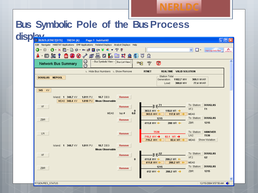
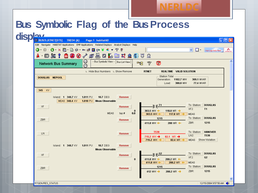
Pole: Pole -> Flag (87, 25)
